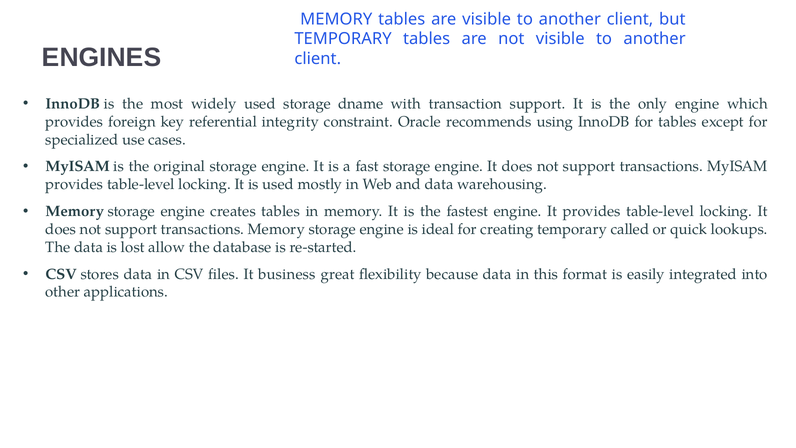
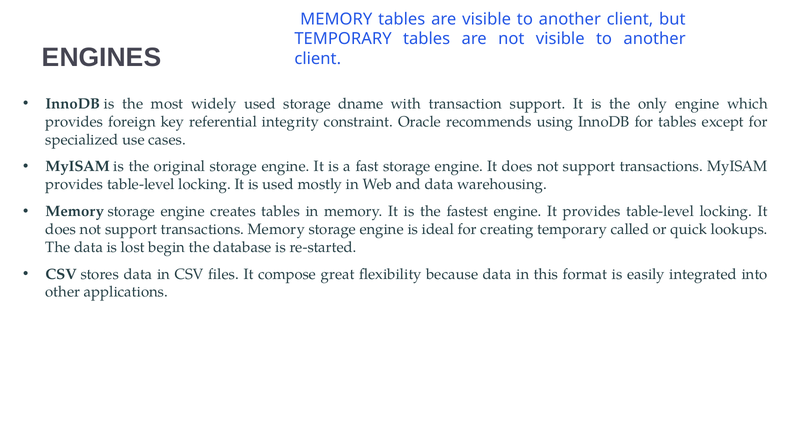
allow: allow -> begin (167, 247)
business: business -> compose (287, 274)
